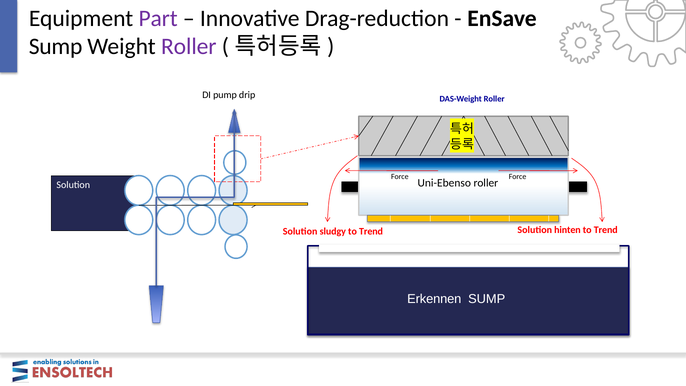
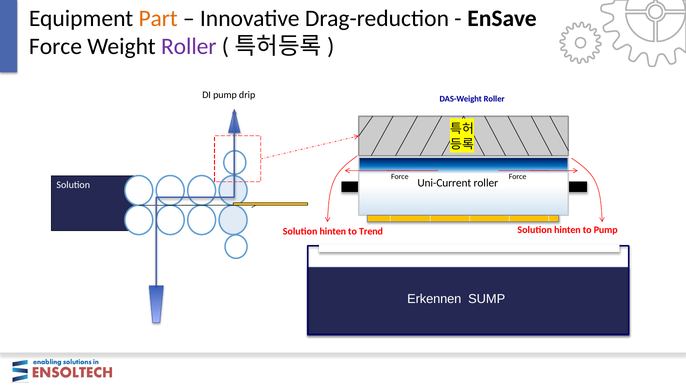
Part colour: purple -> orange (158, 18)
Sump: Sump -> Force (55, 47)
Uni-Ebenso: Uni-Ebenso -> Uni-Current (444, 183)
Trend: Trend -> Pump (606, 230)
sludgy: sludgy -> hinten (333, 231)
